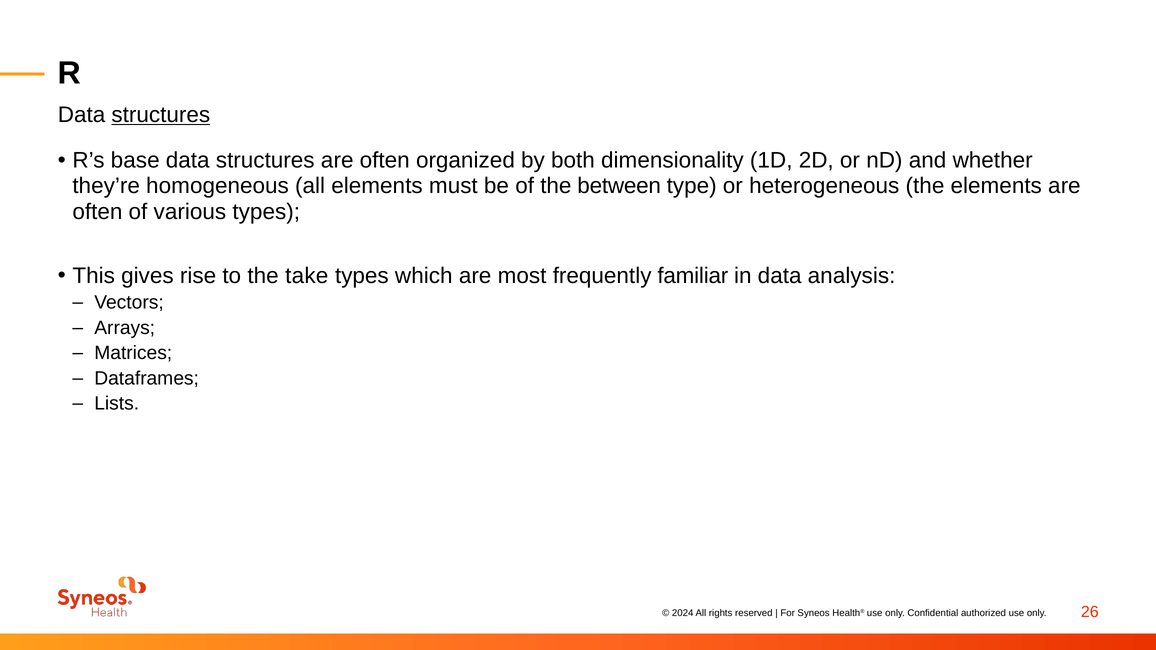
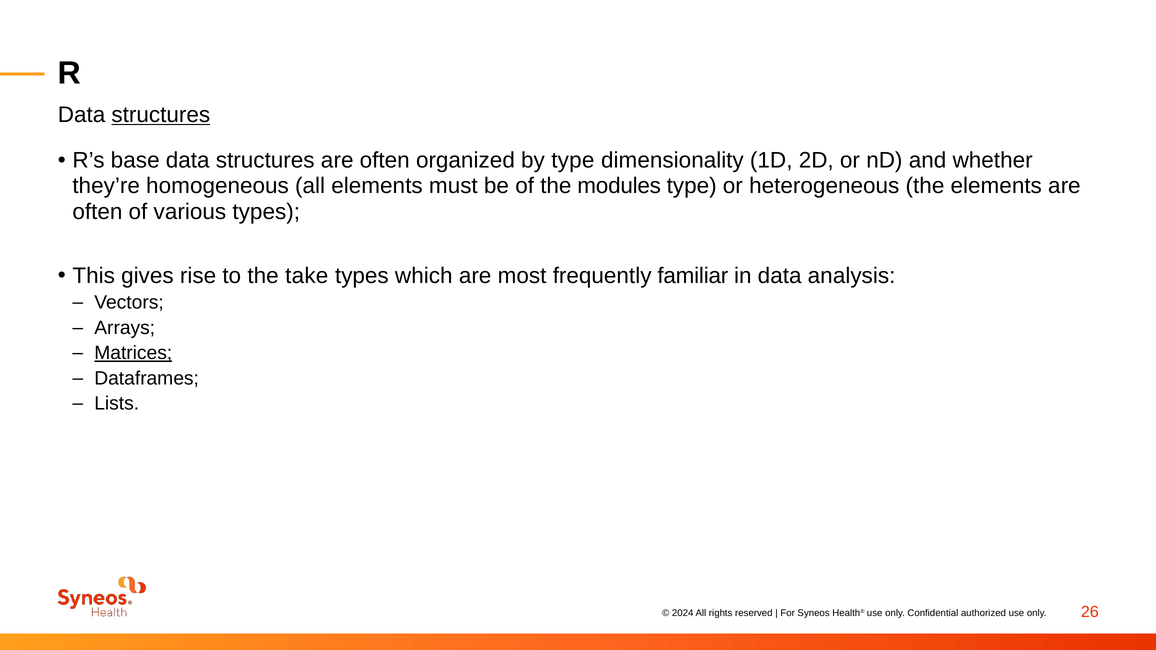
by both: both -> type (573, 160)
between: between -> modules (619, 186)
Matrices underline: none -> present (133, 353)
